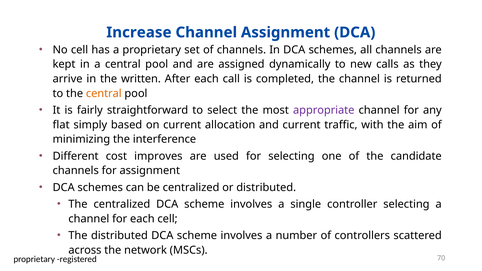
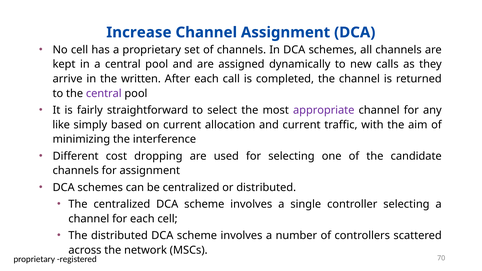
central colour: orange -> purple (104, 93)
flat: flat -> like (61, 125)
improves: improves -> dropping (158, 156)
